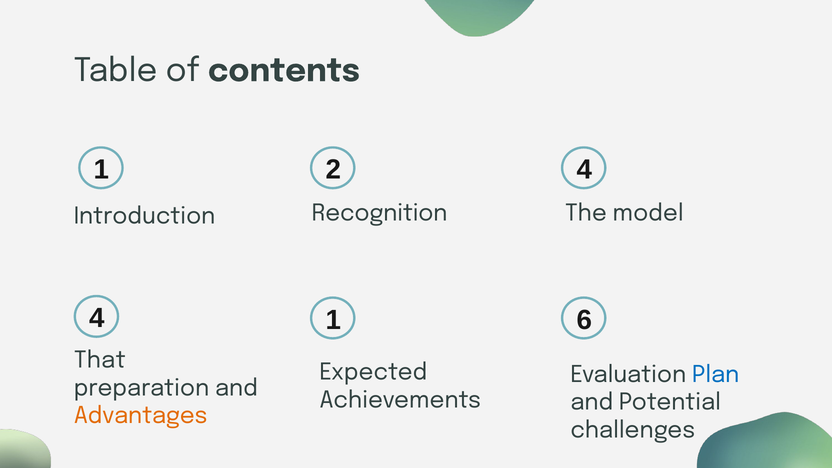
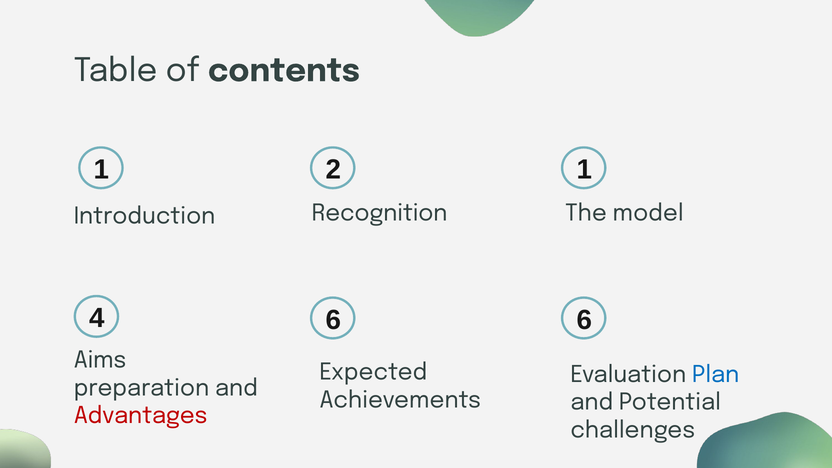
2 4: 4 -> 1 (584, 170)
4 1: 1 -> 6 (333, 320)
That: That -> Aims (100, 360)
Advantages colour: orange -> red (141, 416)
